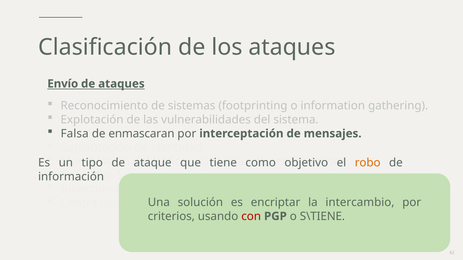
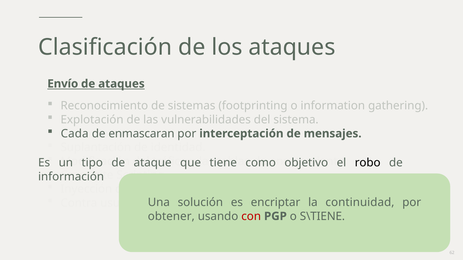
Falsa: Falsa -> Cada (75, 134)
robo colour: orange -> black (368, 163)
intercambio: intercambio -> continuidad (360, 203)
criterios: criterios -> obtener (171, 217)
